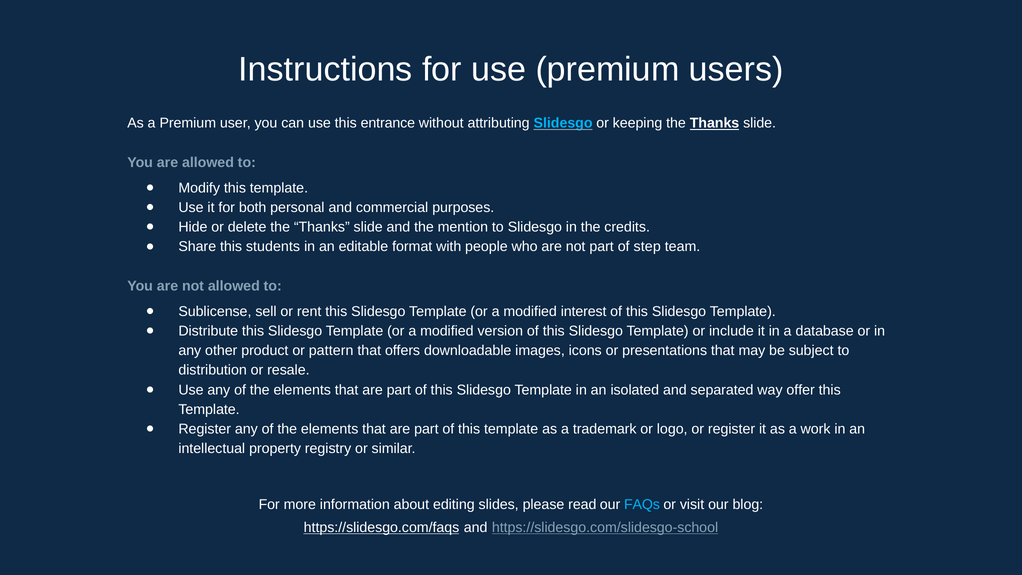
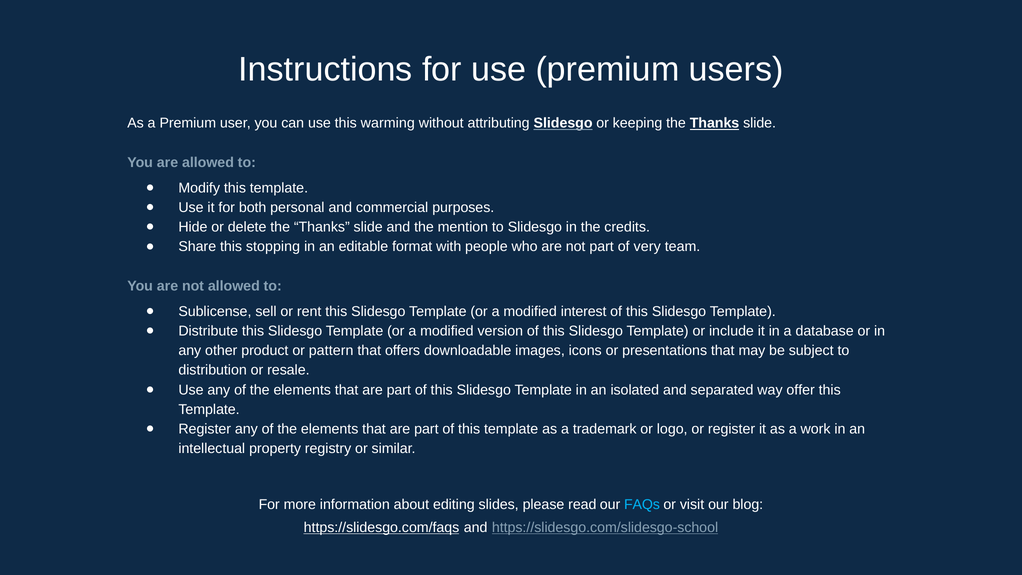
entrance: entrance -> warming (388, 123)
Slidesgo colour: light blue -> white (563, 123)
students: students -> stopping (273, 247)
step: step -> very (647, 247)
